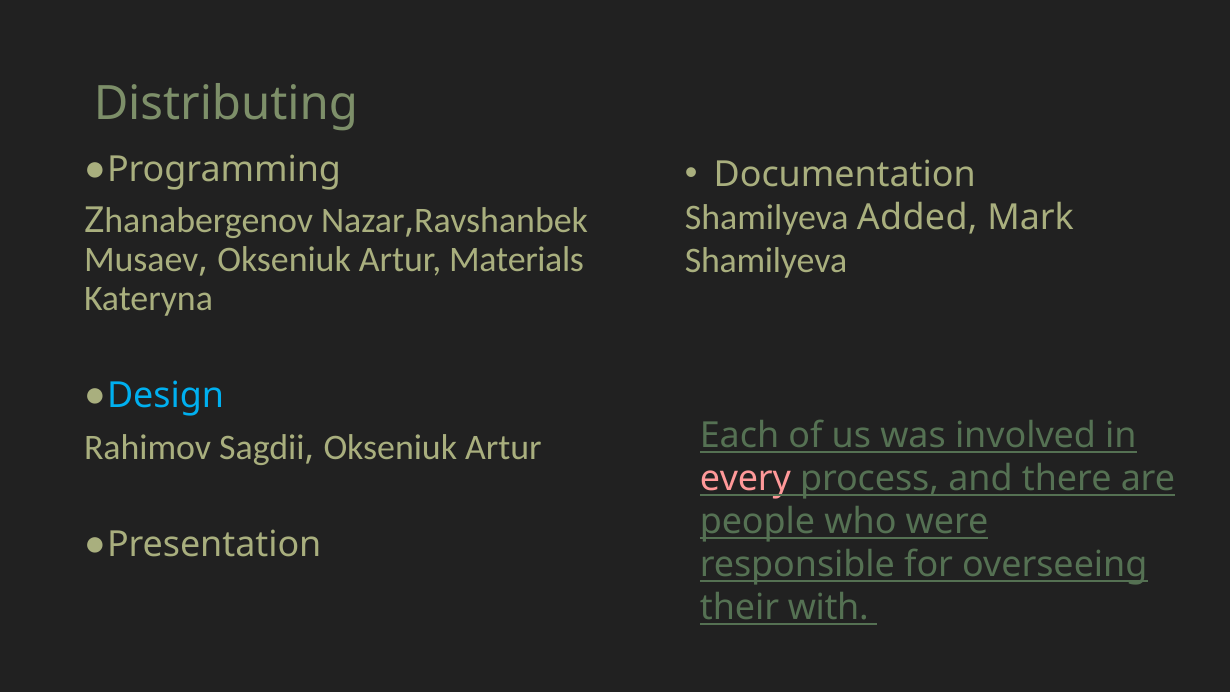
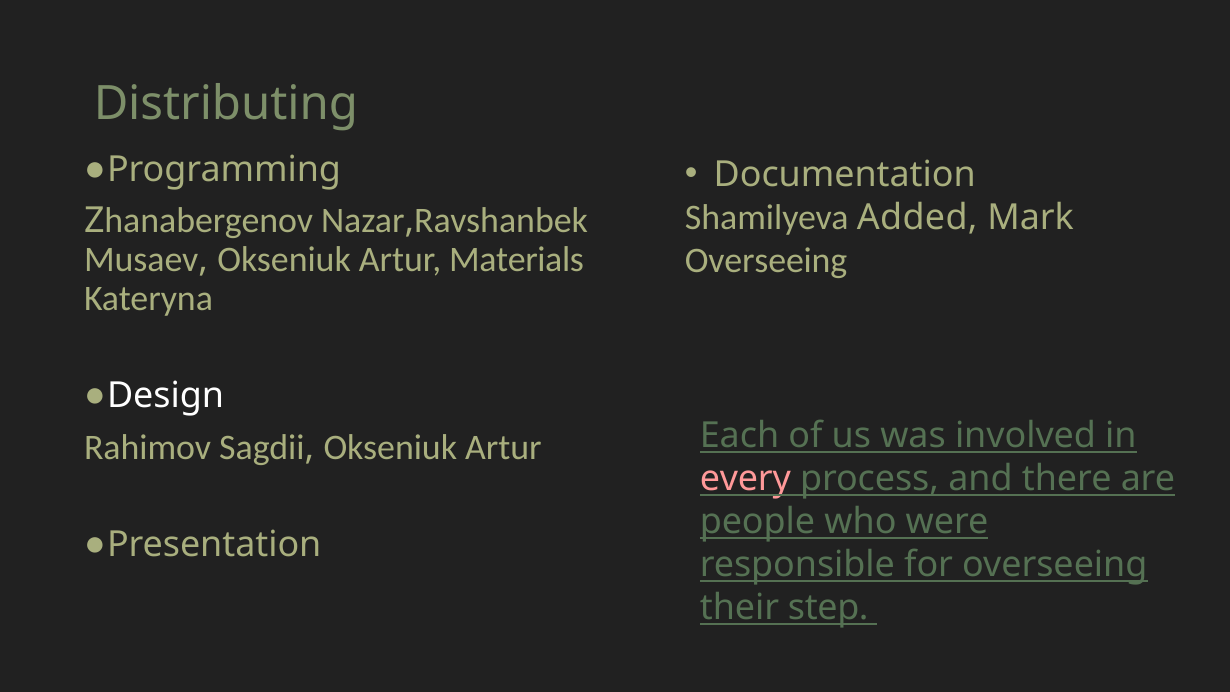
Shamilyeva: Shamilyeva -> Overseeing (766, 261)
Design colour: light blue -> white (166, 396)
with: with -> step (828, 607)
